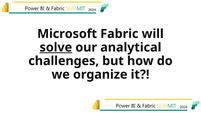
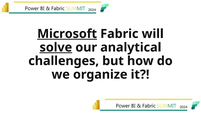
Microsoft underline: none -> present (67, 34)
